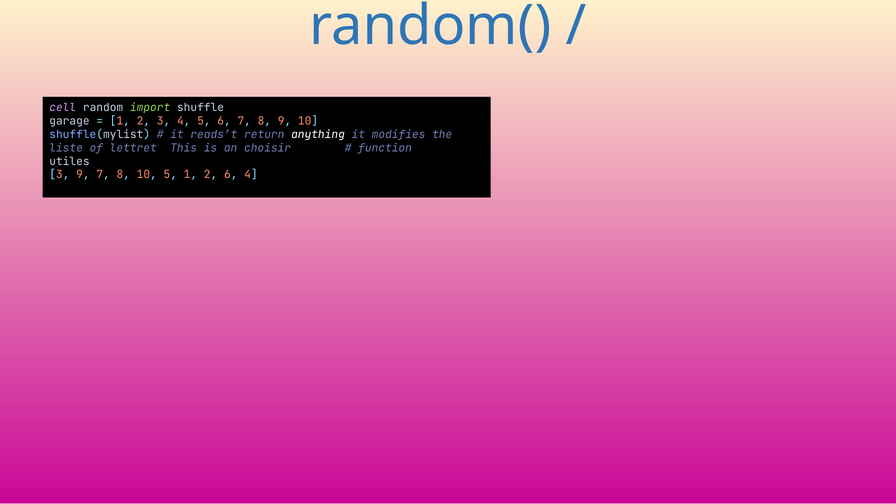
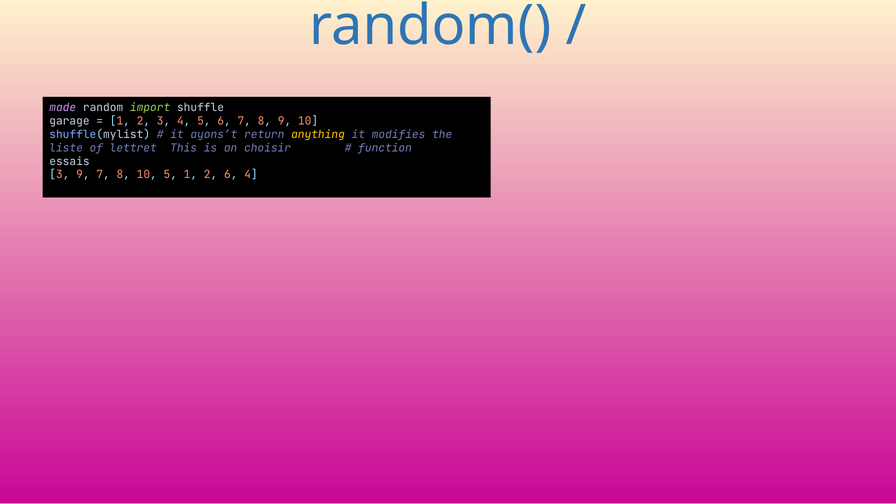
cell: cell -> made (63, 108)
reads’t: reads’t -> ayons’t (214, 134)
anything colour: white -> yellow (318, 134)
utiles: utiles -> essais (69, 161)
